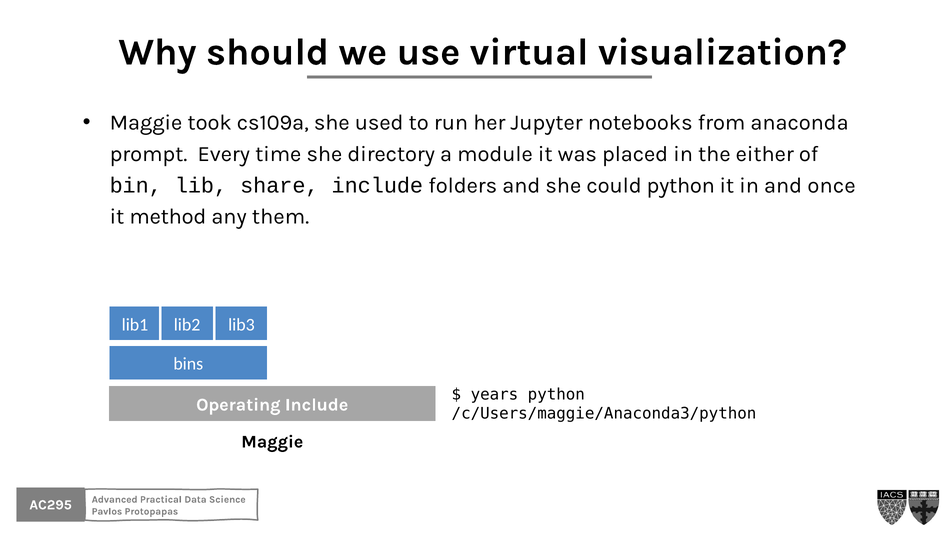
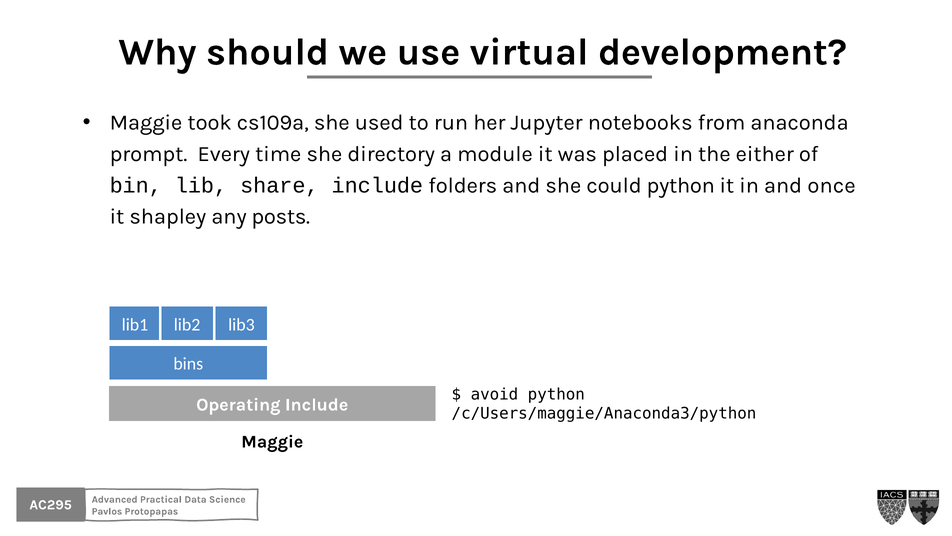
visualization: visualization -> development (723, 52)
method: method -> shapley (168, 217)
them: them -> posts (281, 217)
years: years -> avoid (494, 394)
